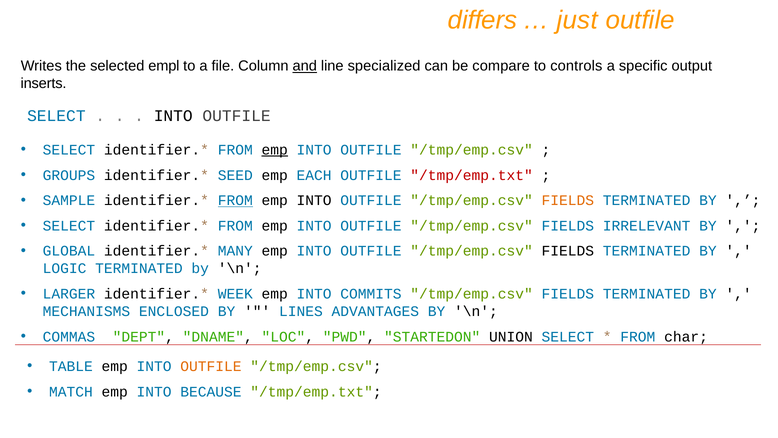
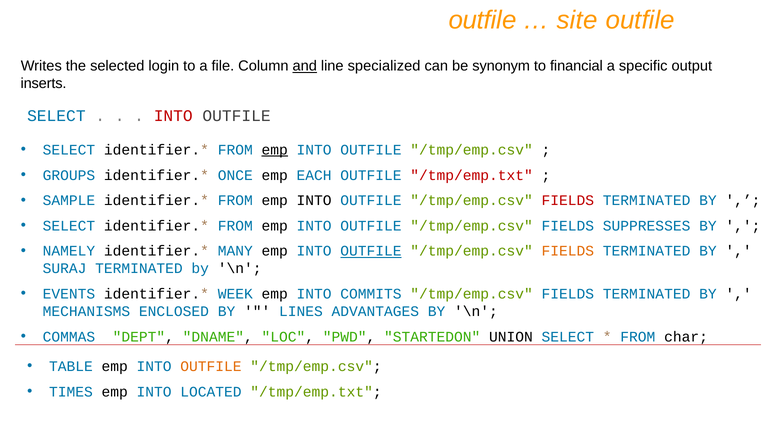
differs: differs -> outfile (482, 20)
just: just -> site (577, 20)
empl: empl -> login (164, 66)
compare: compare -> synonym (501, 66)
controls: controls -> financial (576, 66)
INTO colour: black -> red (173, 116)
SEED: SEED -> ONCE (235, 175)
FROM underline: present -> none (235, 200)
FIELDS colour: orange -> red (568, 200)
IRRELEVANT: IRRELEVANT -> SUPPRESSES (647, 226)
GLOBAL: GLOBAL -> NAMELY (69, 251)
OUTFILE underline: none -> present (371, 251)
FIELDS colour: black -> orange (568, 251)
LOGIC: LOGIC -> SURAJ (65, 268)
LARGER: LARGER -> EVENTS (69, 294)
MATCH: MATCH -> TIMES (71, 391)
BECAUSE: BECAUSE -> LOCATED (211, 391)
